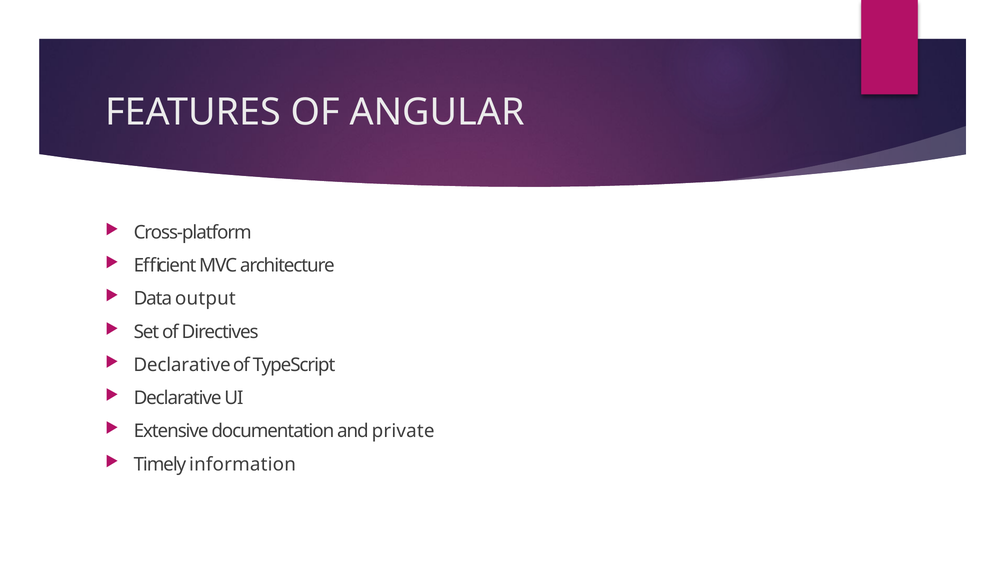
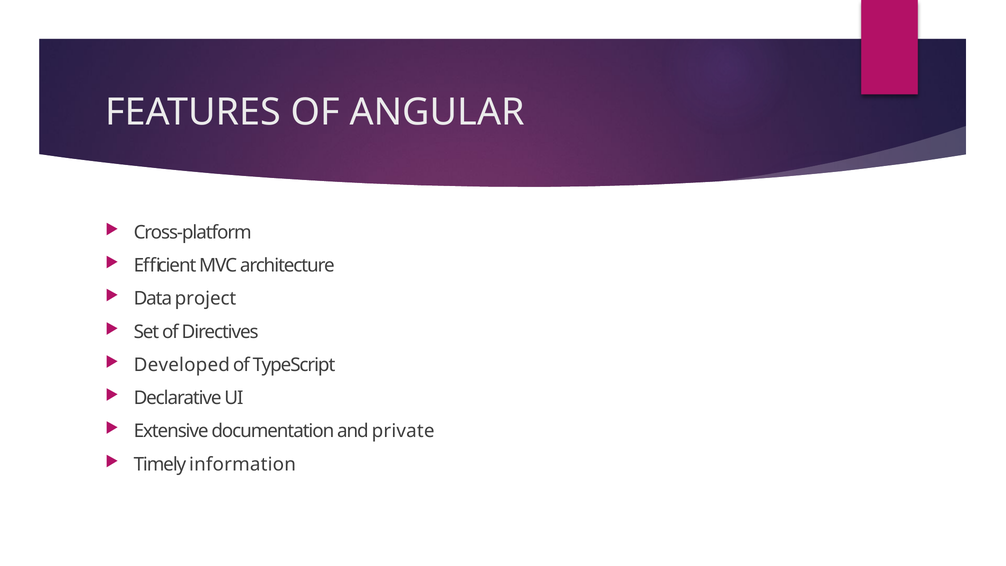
output: output -> project (206, 299)
Declarative: Declarative -> Developed (182, 365)
